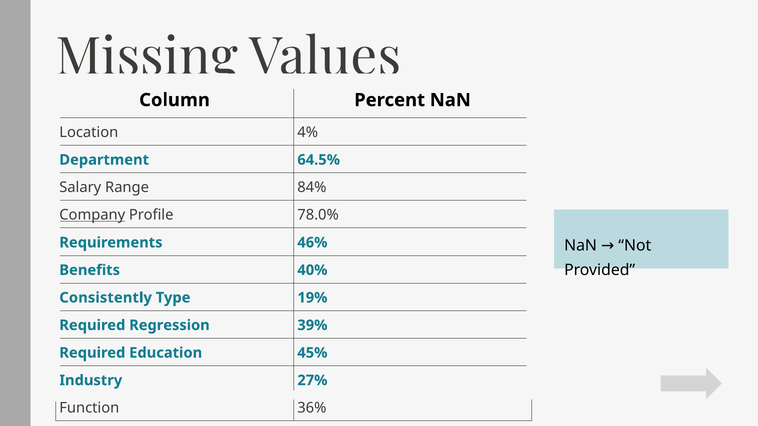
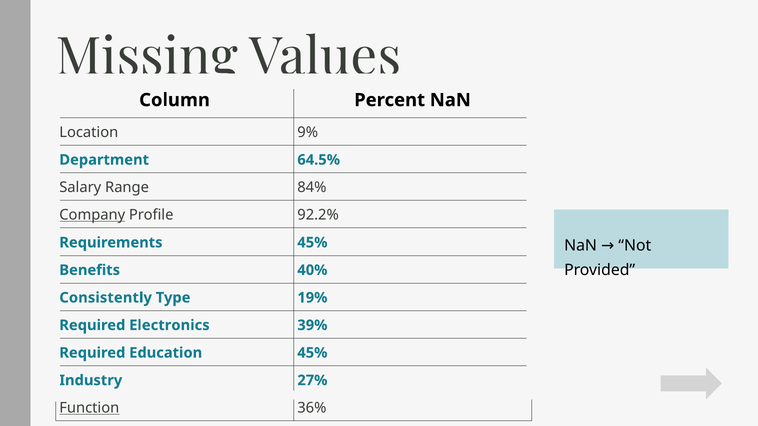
4%: 4% -> 9% (308, 132)
78.0%: 78.0% -> 92.2% (318, 215)
Requirements 46%: 46% -> 45% (312, 243)
Regression: Regression -> Electronics (169, 326)
Function underline: none -> present (89, 408)
